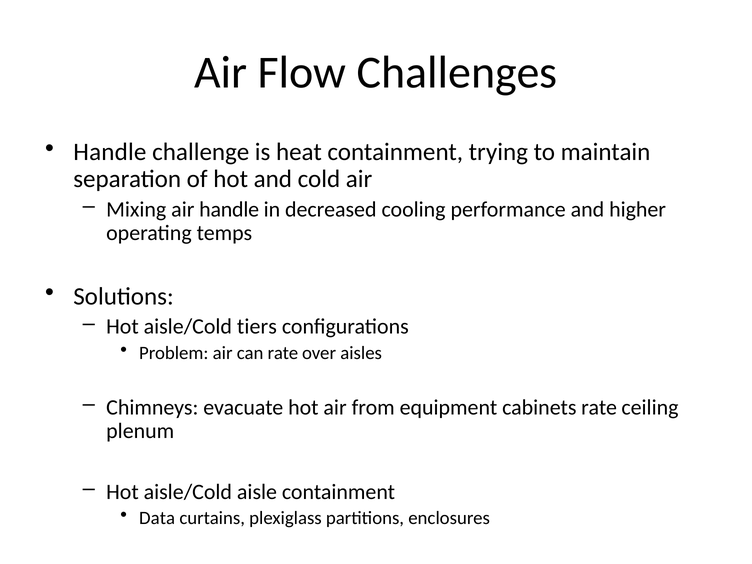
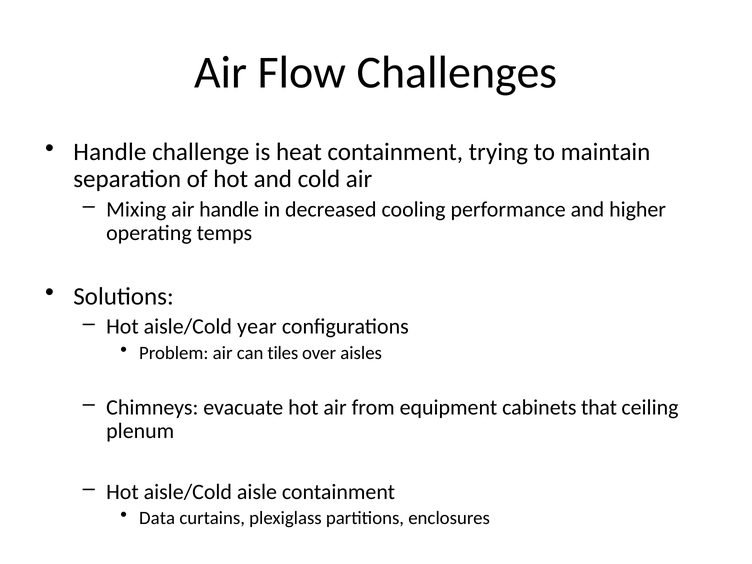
tiers: tiers -> year (257, 327)
can rate: rate -> tiles (283, 353)
cabinets rate: rate -> that (599, 408)
